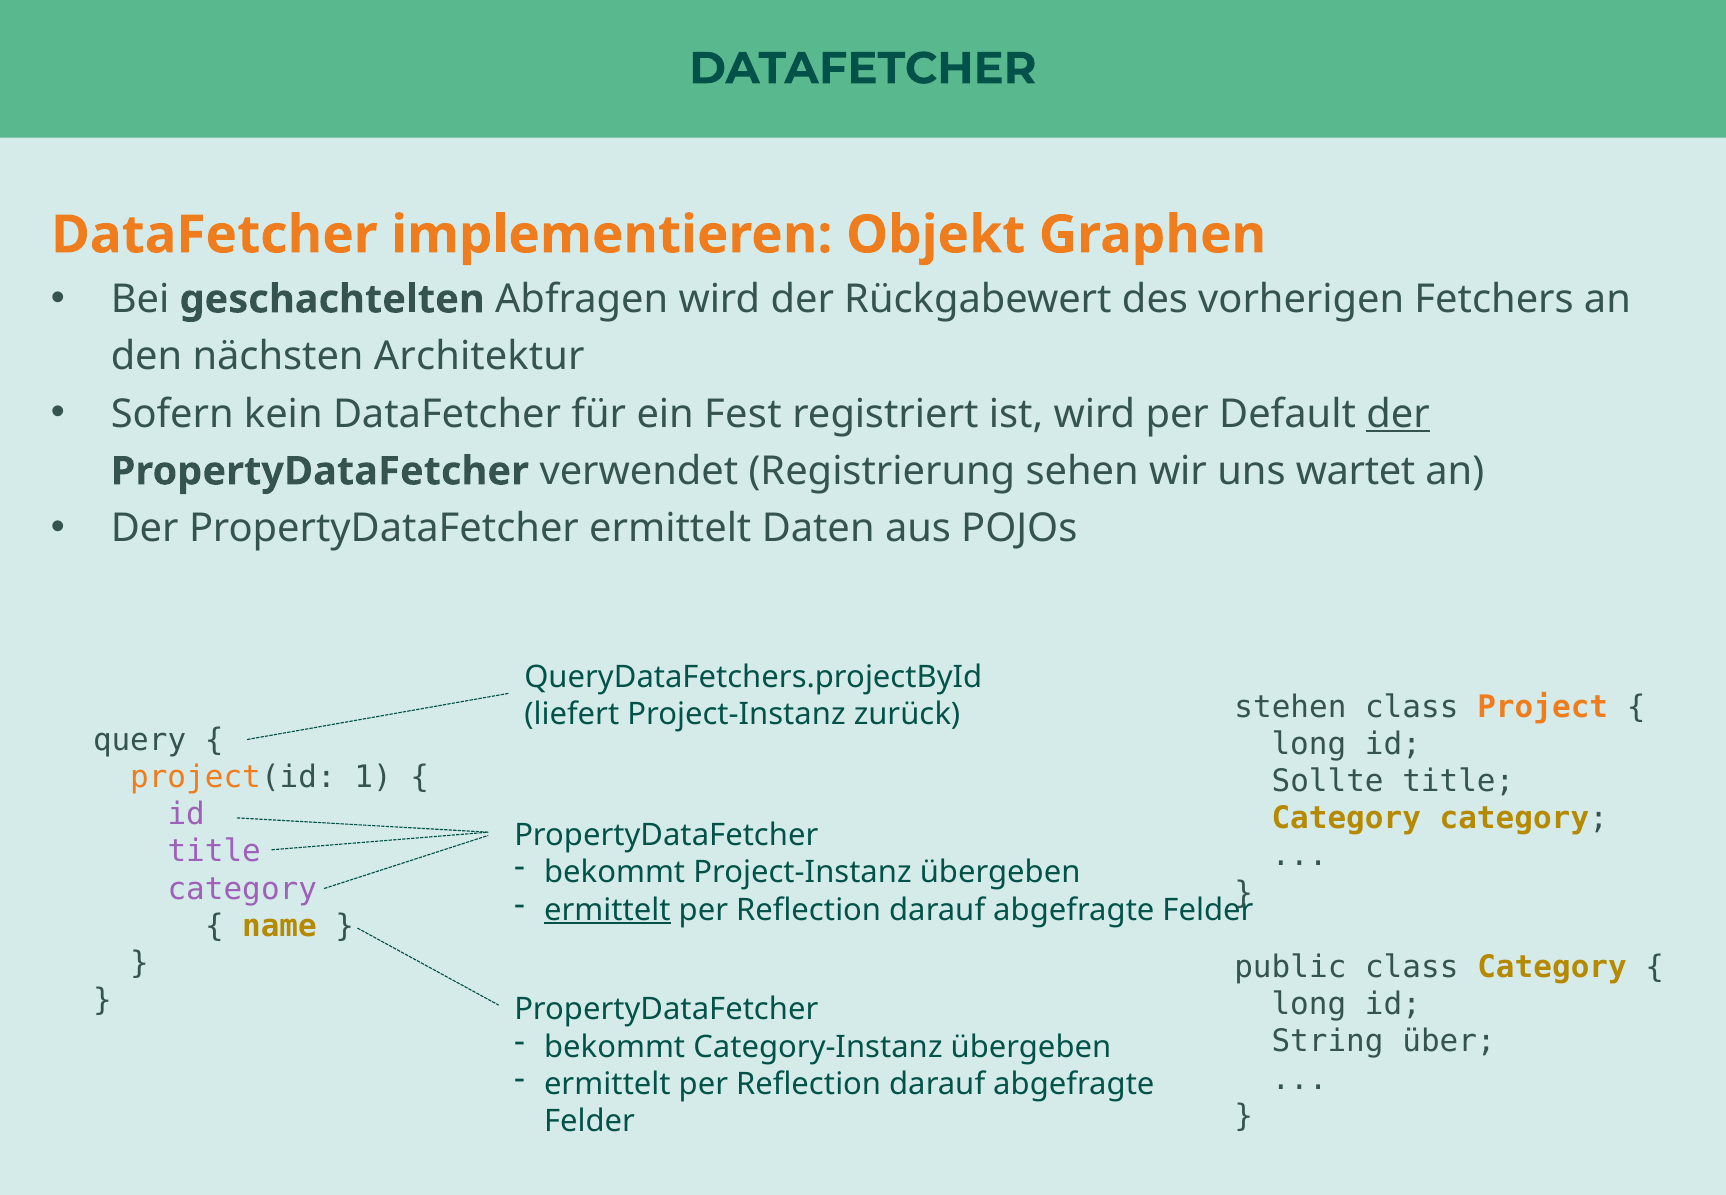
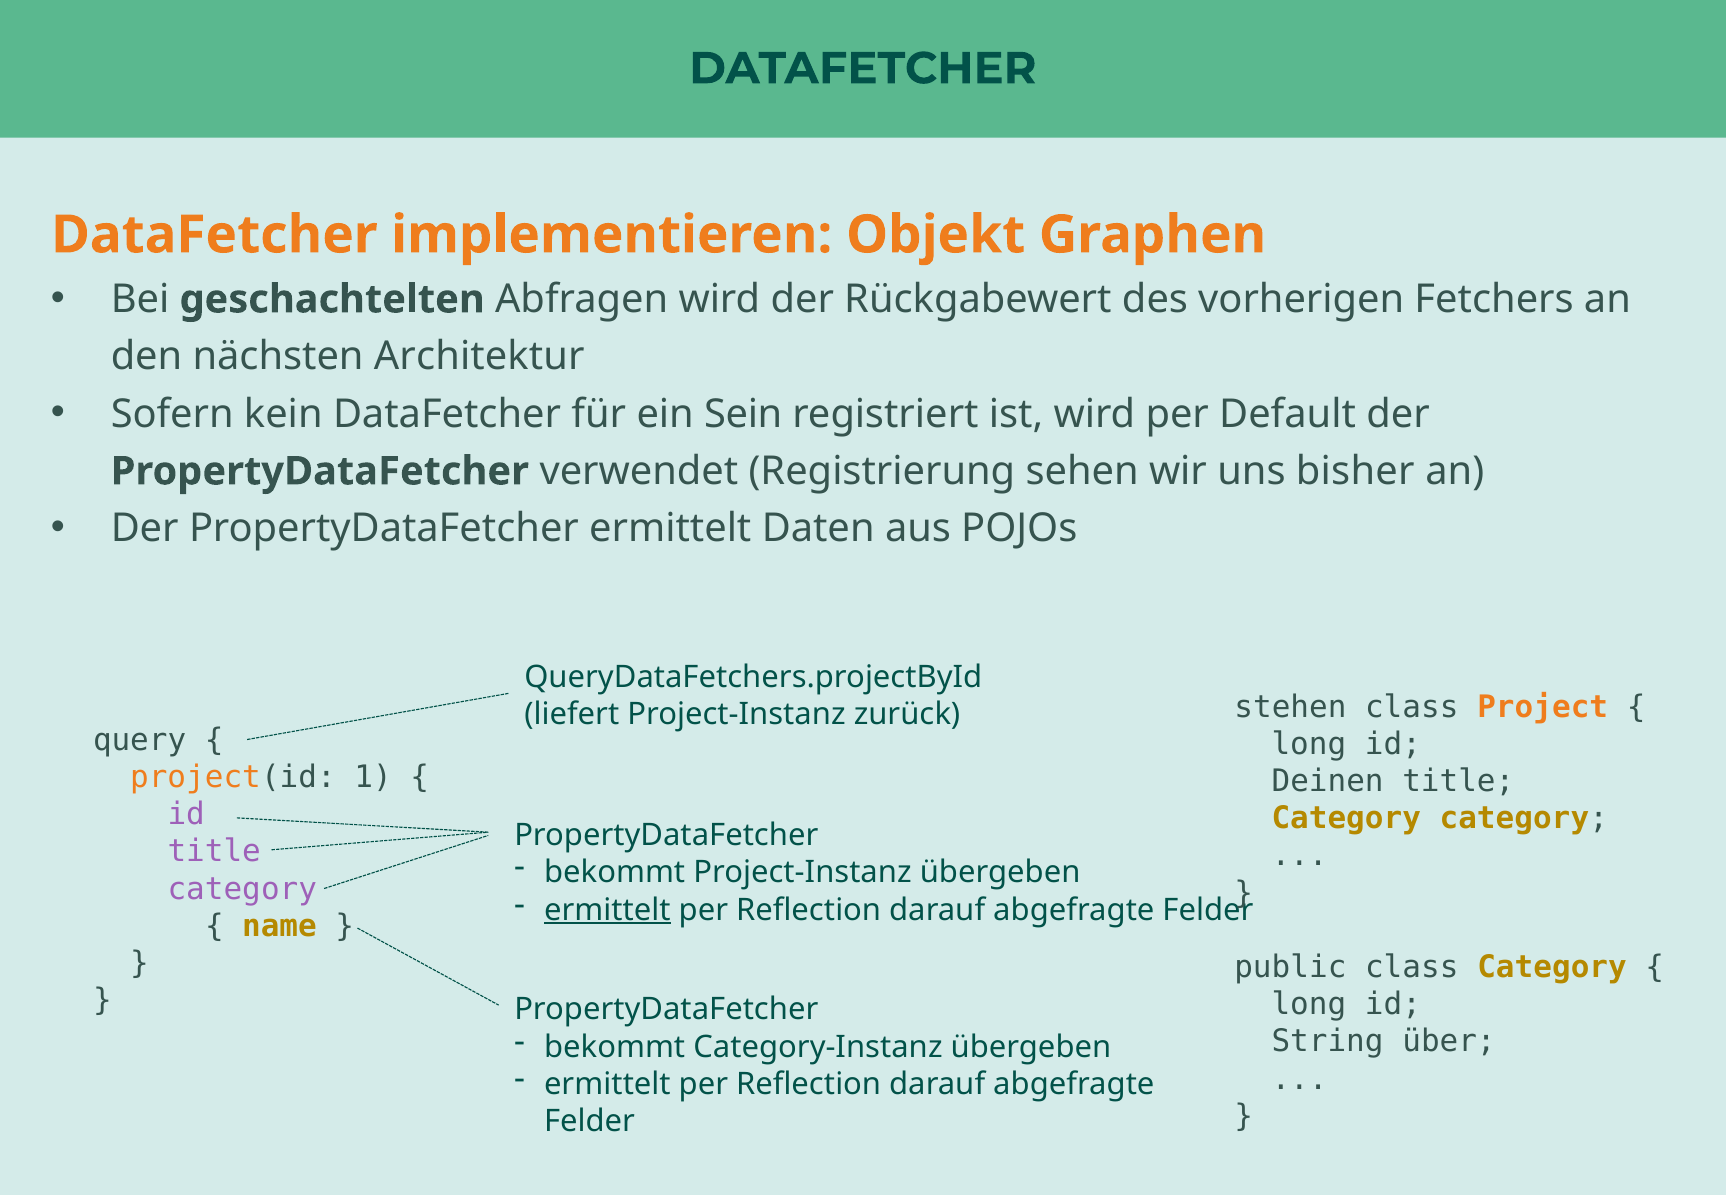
Fest: Fest -> Sein (743, 414)
der underline: present -> none (1398, 414)
wartet: wartet -> bisher (1355, 471)
Sollte: Sollte -> Deinen (1328, 781)
